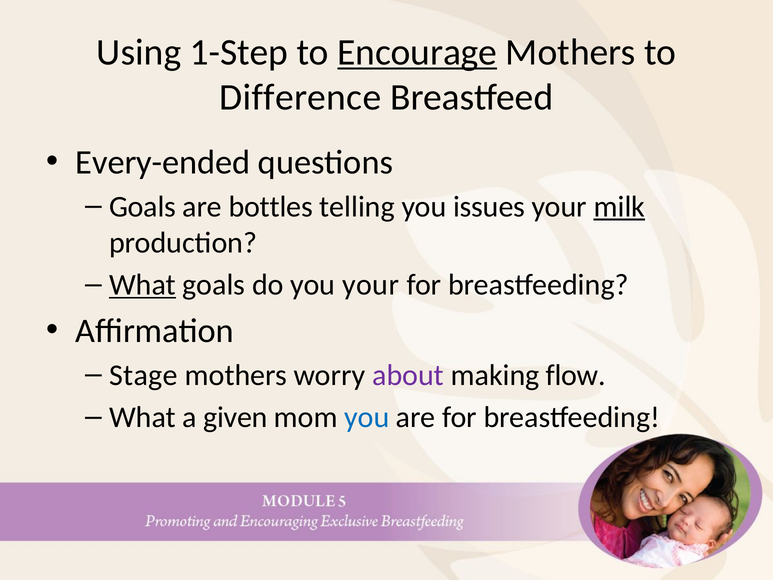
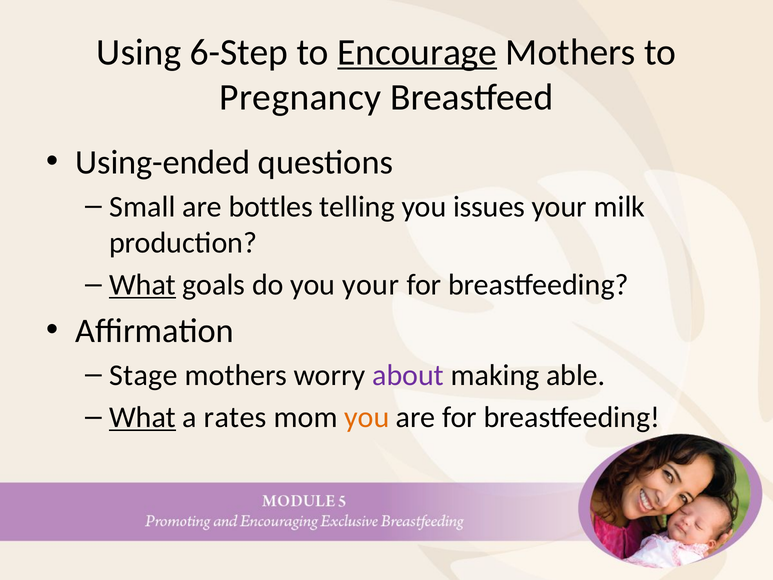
1-Step: 1-Step -> 6-Step (239, 52)
Difference: Difference -> Pregnancy (300, 97)
Every-ended: Every-ended -> Using-ended (163, 162)
Goals: Goals -> Small (142, 207)
milk underline: present -> none (619, 207)
flow: flow -> able (576, 375)
What underline: none -> present (143, 417)
given: given -> rates (235, 417)
you colour: blue -> orange (367, 417)
